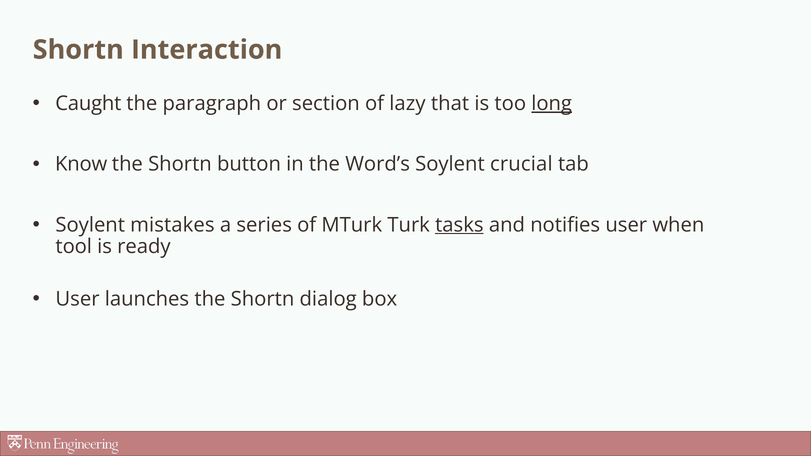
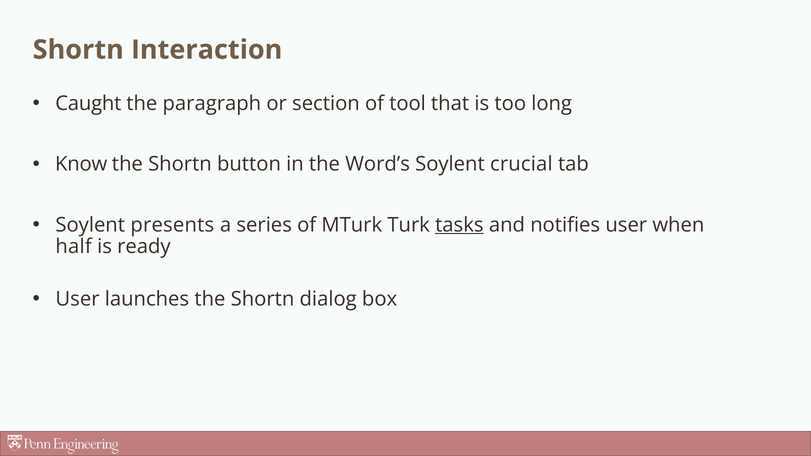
lazy: lazy -> tool (408, 104)
long underline: present -> none (552, 104)
mistakes: mistakes -> presents (172, 225)
tool: tool -> half (74, 247)
